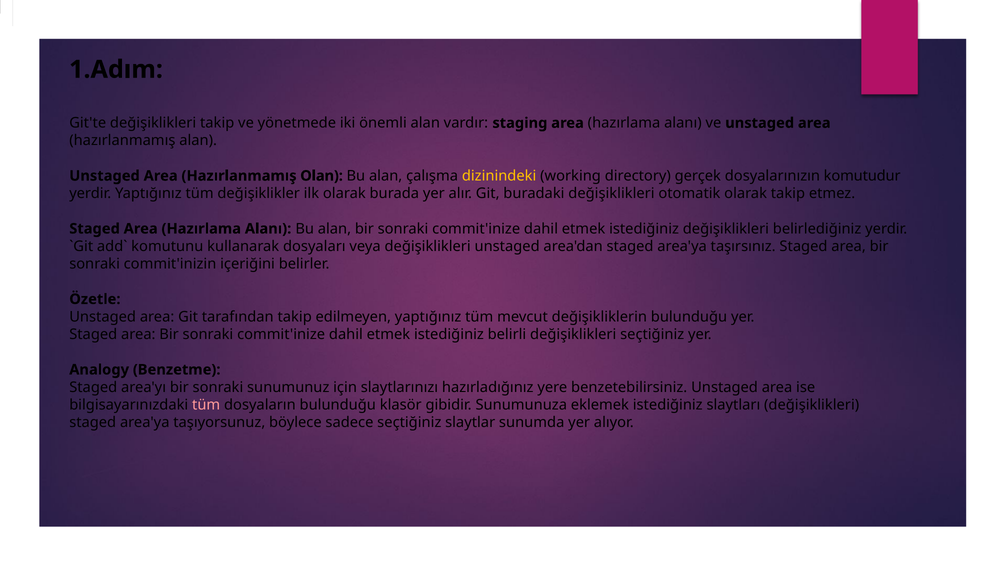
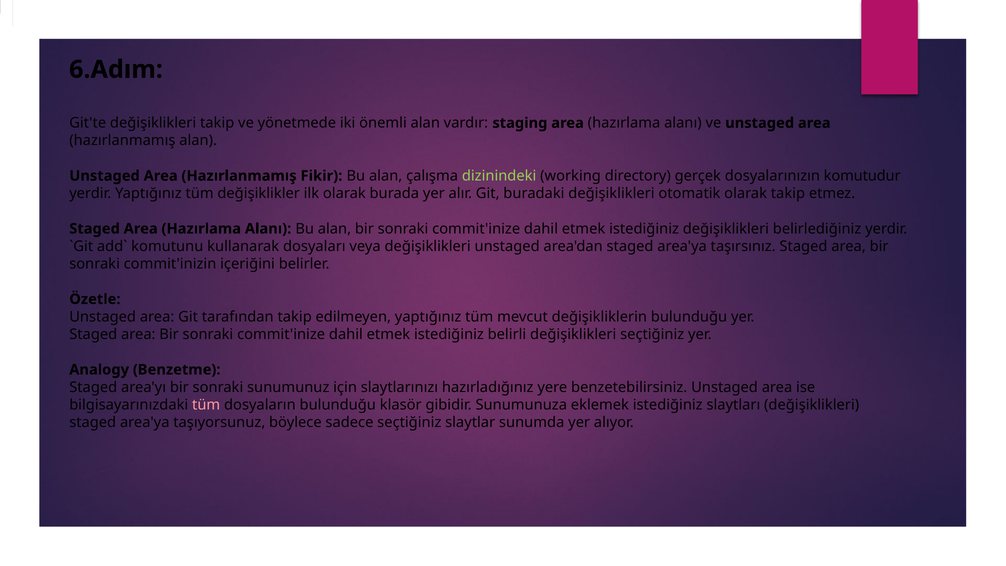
1.Adım: 1.Adım -> 6.Adım (116, 69)
Olan: Olan -> Fikir (321, 176)
dizinindeki colour: yellow -> light green (499, 176)
